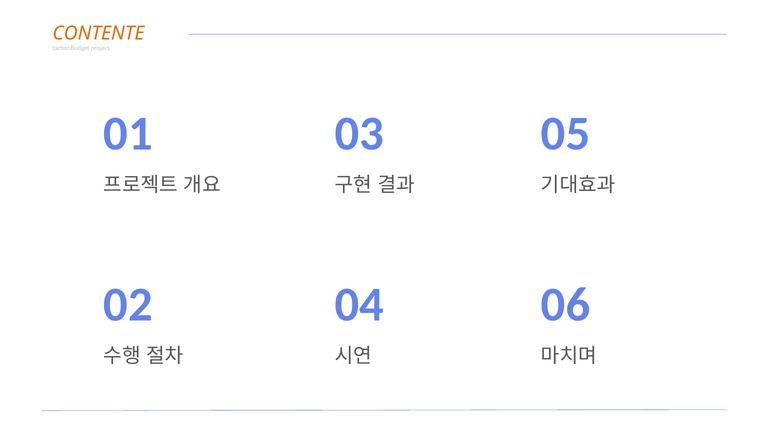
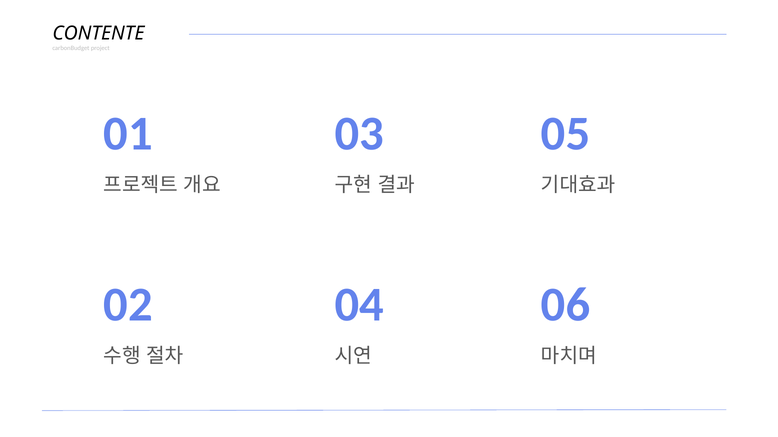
CONTENTE colour: orange -> black (98, 34)
